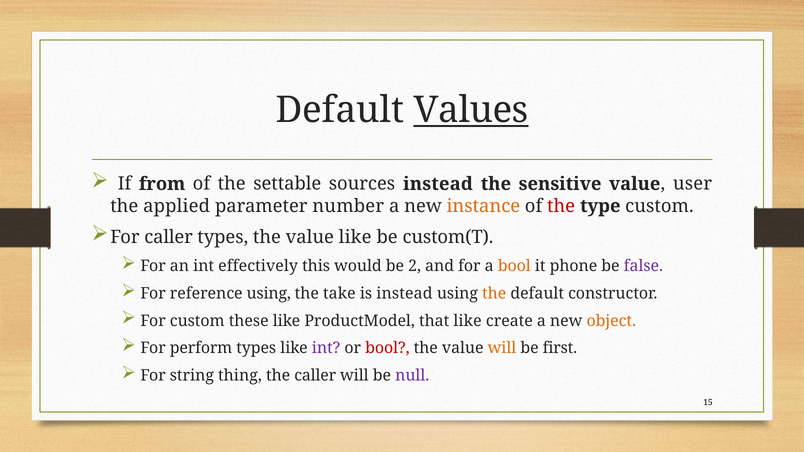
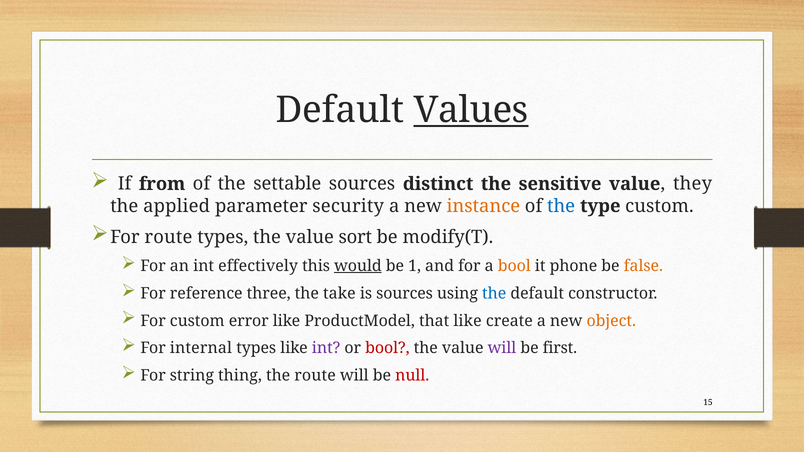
sources instead: instead -> distinct (438, 184)
user: user -> they (693, 184)
number: number -> security (348, 206)
the colour: red -> blue (561, 206)
For caller: caller -> route (168, 237)
value like: like -> sort (355, 237)
custom(T: custom(T -> modify(T (448, 237)
would underline: none -> present (358, 266)
2: 2 -> 1 (415, 266)
false colour: purple -> orange (643, 266)
reference using: using -> three (269, 293)
is instead: instead -> sources (405, 293)
the colour: orange -> blue (494, 293)
these: these -> error (249, 321)
perform: perform -> internal (201, 348)
will colour: orange -> purple (502, 348)
the caller: caller -> route (315, 376)
null colour: purple -> red (412, 376)
